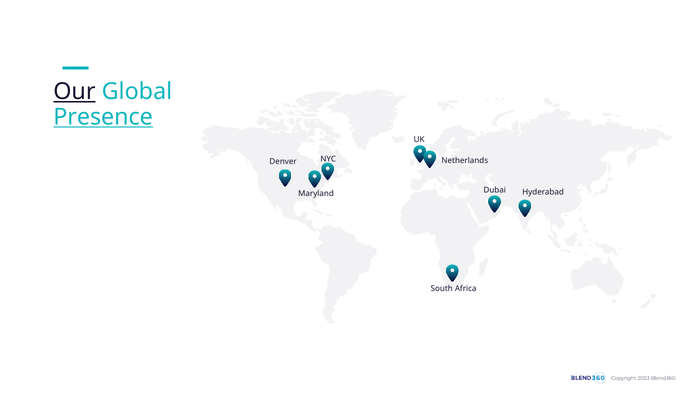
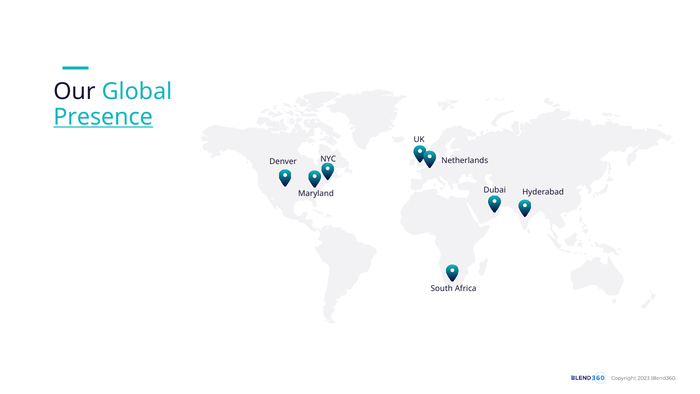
Our underline: present -> none (74, 92)
